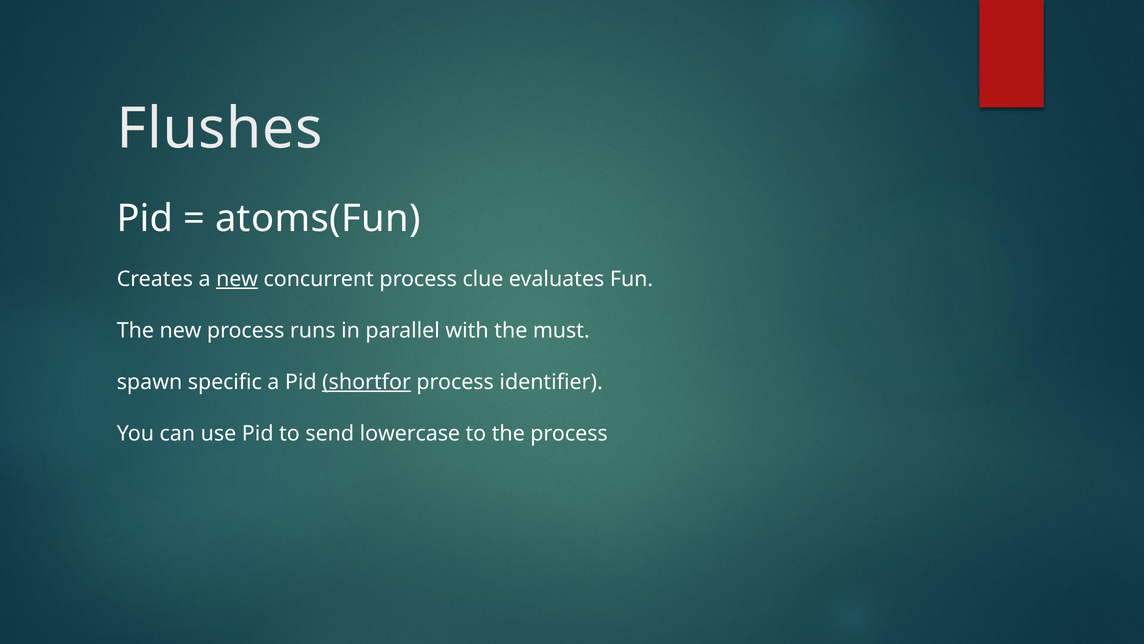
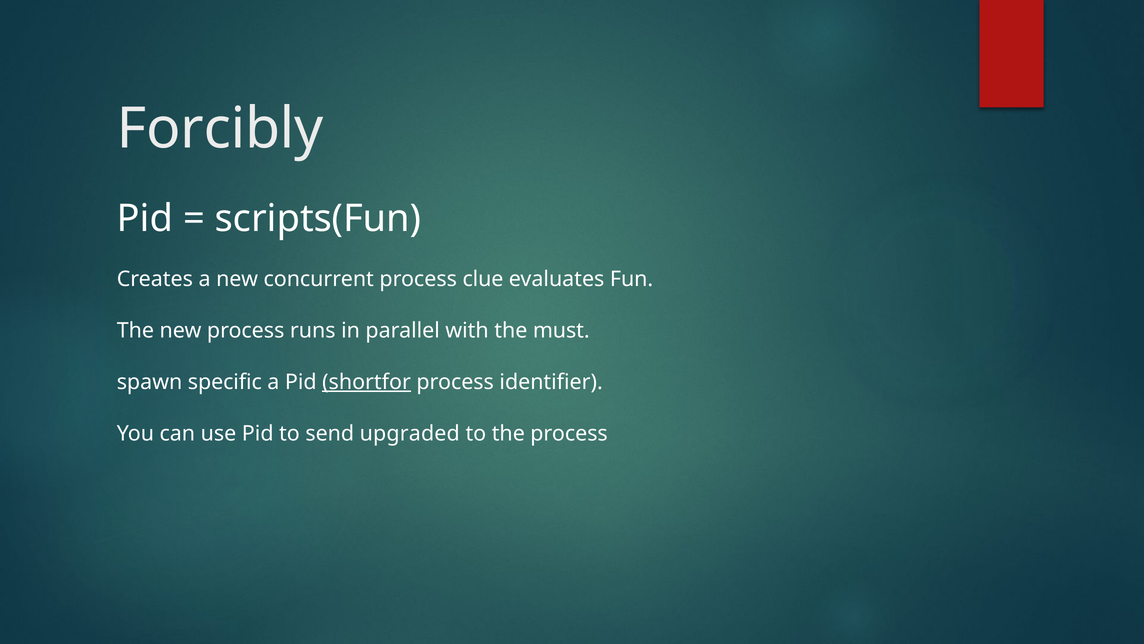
Flushes: Flushes -> Forcibly (220, 129)
atoms(Fun: atoms(Fun -> scripts(Fun (318, 219)
new underline: present -> none (237, 279)
lowercase: lowercase -> upgraded (410, 433)
